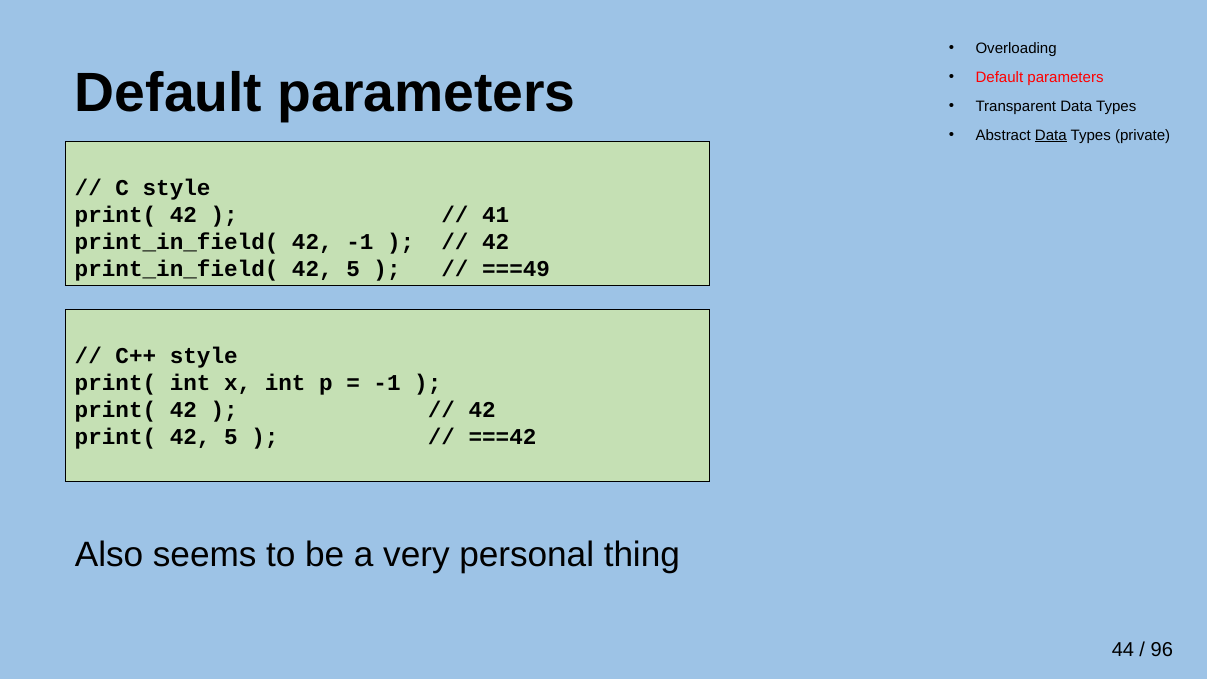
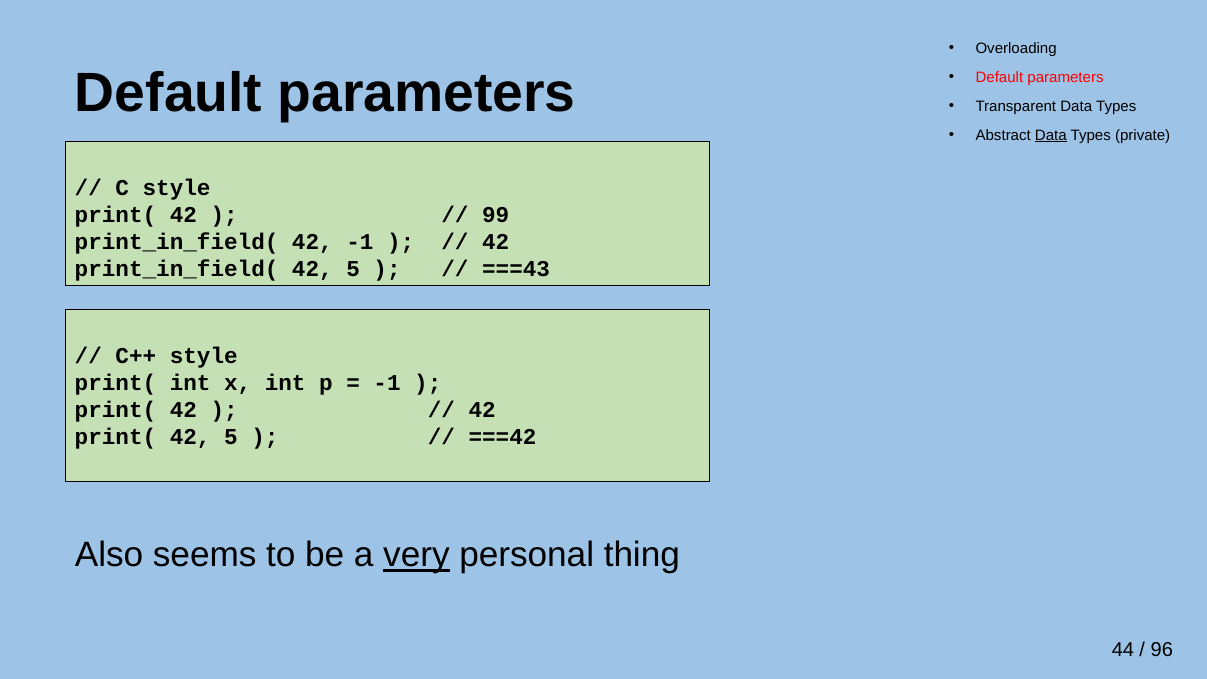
41: 41 -> 99 (496, 215)
===49: ===49 -> ===43 (516, 269)
very underline: none -> present (416, 555)
